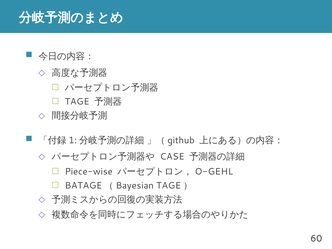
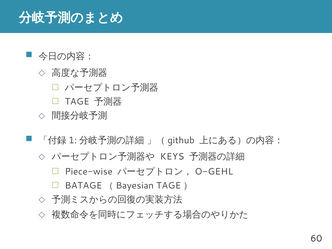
CASE: CASE -> KEYS (172, 157)
